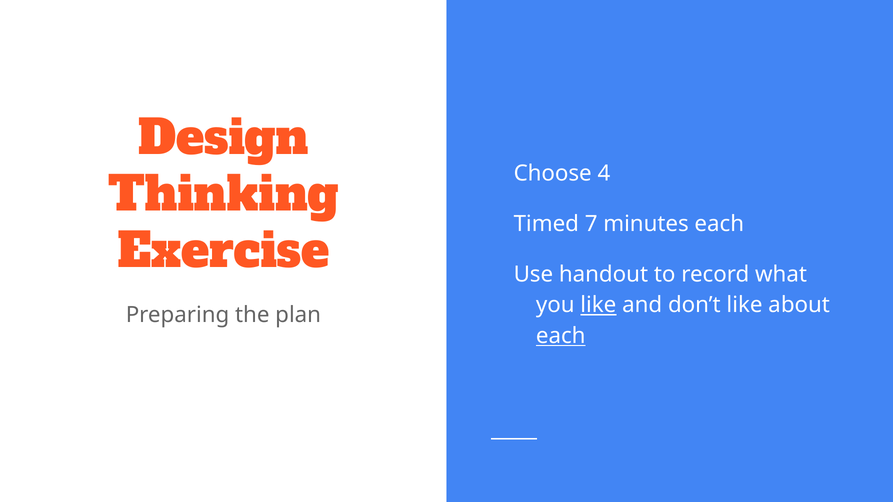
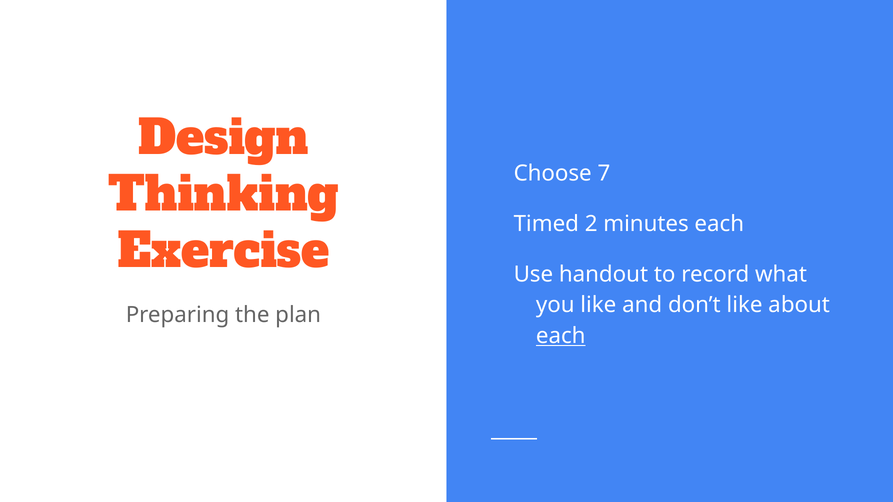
4: 4 -> 7 (604, 173)
7: 7 -> 2 (591, 224)
like underline: present -> none (598, 305)
